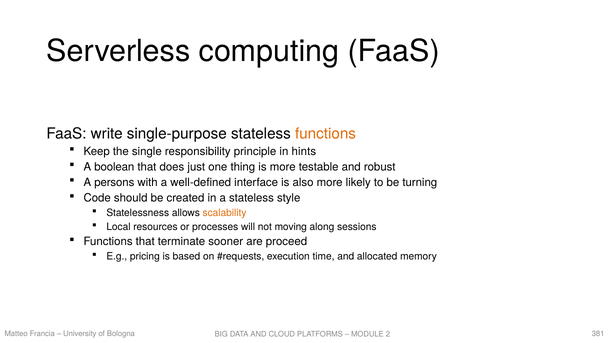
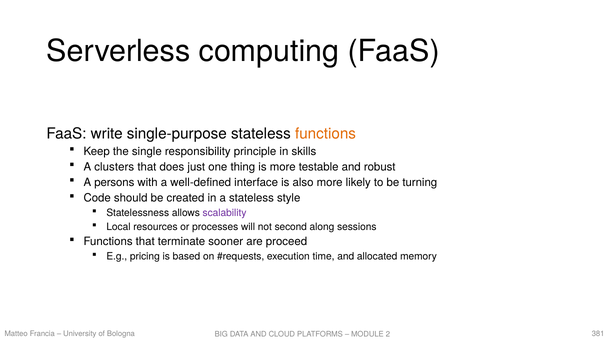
hints: hints -> skills (304, 151)
boolean: boolean -> clusters (114, 167)
scalability colour: orange -> purple (225, 212)
moving: moving -> second (291, 227)
